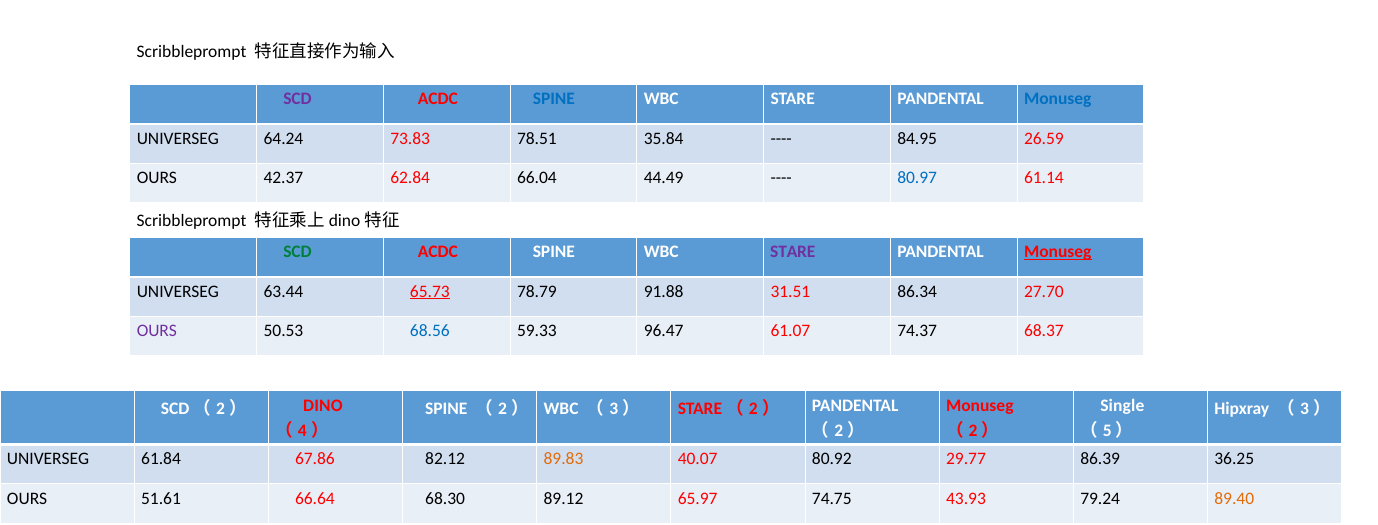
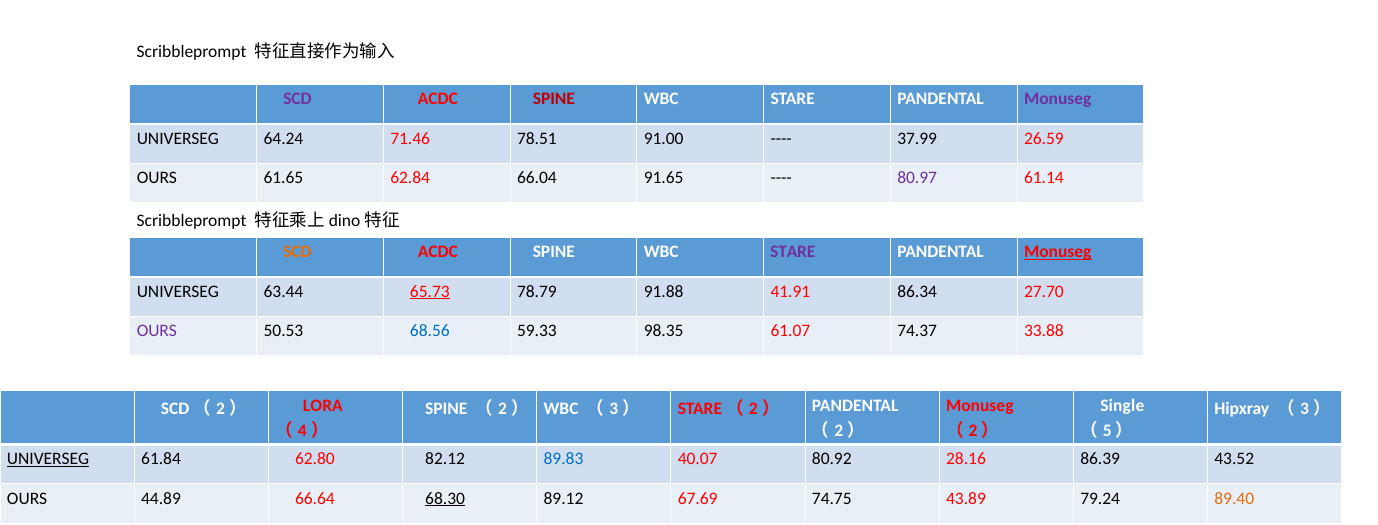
SPINE colour: blue -> red (554, 99)
Monuseg colour: blue -> purple (1058, 99)
73.83: 73.83 -> 71.46 (410, 138)
35.84: 35.84 -> 91.00 (664, 138)
84.95: 84.95 -> 37.99 (917, 138)
42.37: 42.37 -> 61.65 (283, 178)
44.49: 44.49 -> 91.65 (664, 178)
80.97 colour: blue -> purple (917, 178)
SCD colour: green -> orange (298, 252)
31.51: 31.51 -> 41.91 (790, 291)
96.47: 96.47 -> 98.35 (664, 331)
68.37: 68.37 -> 33.88 (1044, 331)
DINO: DINO -> LORA (323, 405)
UNIVERSEG underline: none -> present (48, 459)
67.86: 67.86 -> 62.80 (315, 459)
89.83 colour: orange -> blue (564, 459)
29.77: 29.77 -> 28.16 (966, 459)
36.25: 36.25 -> 43.52 (1234, 459)
51.61: 51.61 -> 44.89 (161, 498)
68.30 underline: none -> present (445, 498)
65.97: 65.97 -> 67.69 (698, 498)
43.93: 43.93 -> 43.89 (966, 498)
